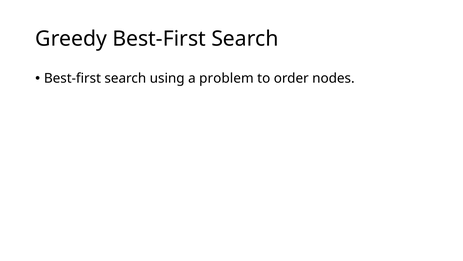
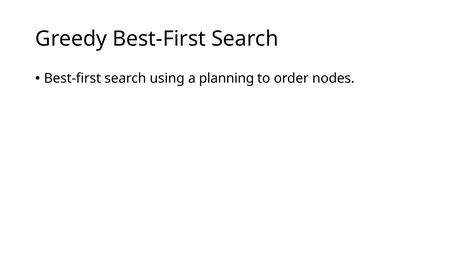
problem: problem -> planning (227, 78)
